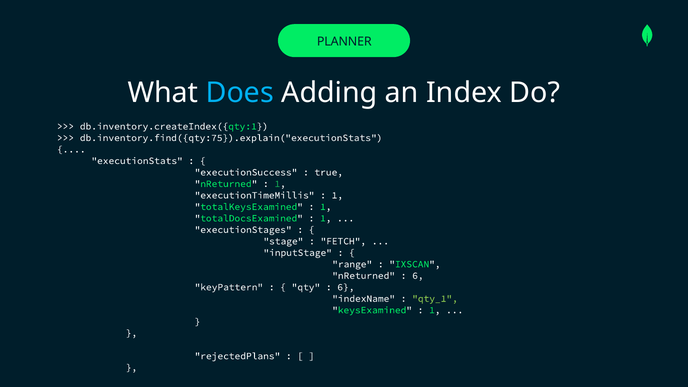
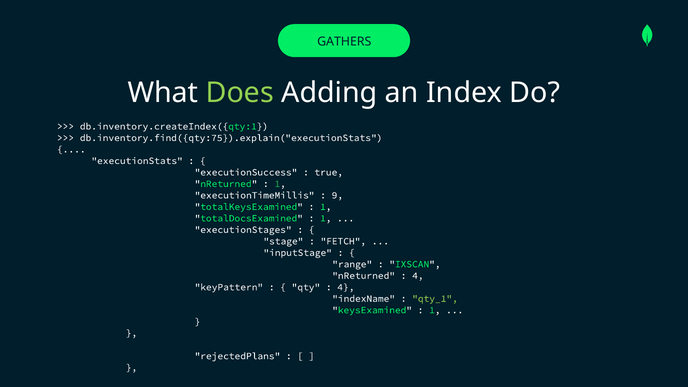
PLANNER: PLANNER -> GATHERS (344, 41)
Does colour: light blue -> light green (240, 93)
1: 1 -> 9 (337, 195)
6: 6 -> 4 (418, 276)
6: 6 -> 4 (346, 287)
